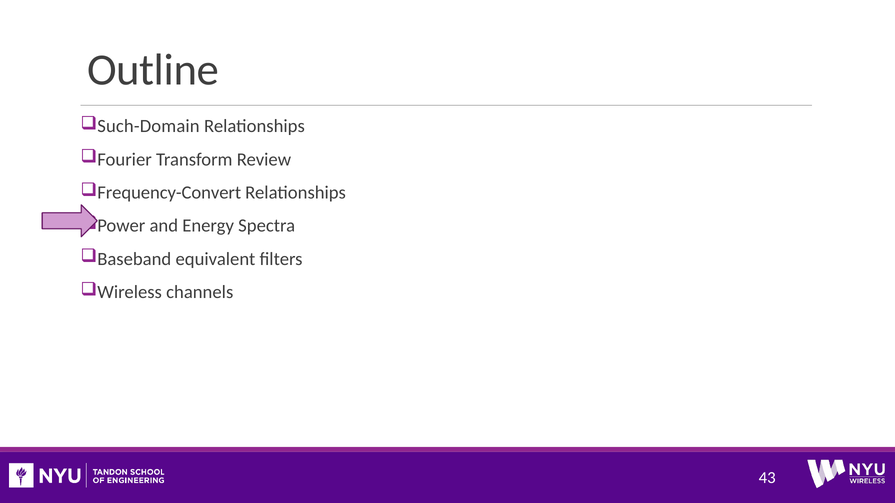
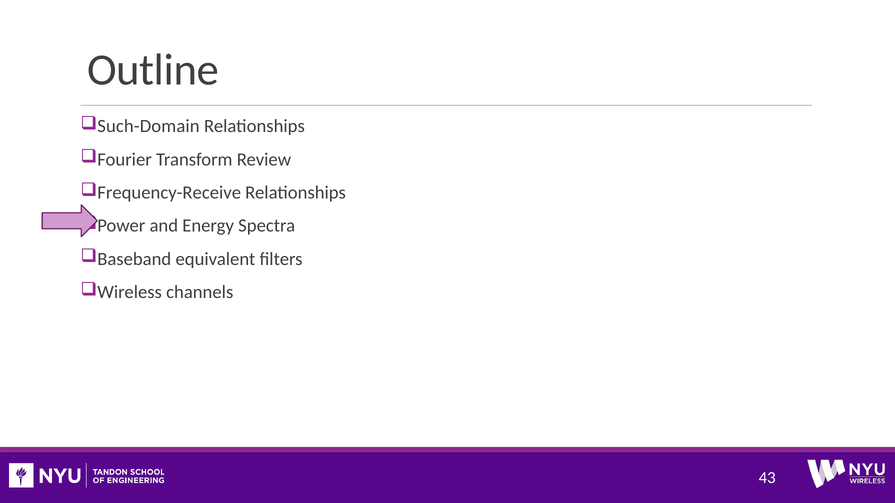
Frequency-Convert: Frequency-Convert -> Frequency-Receive (169, 193)
